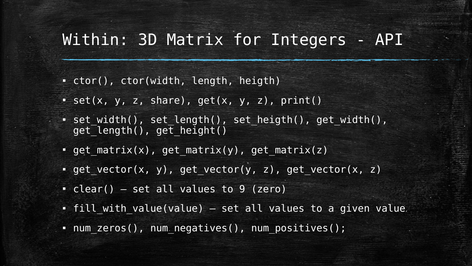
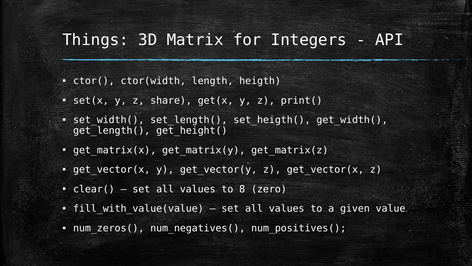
Within: Within -> Things (96, 40)
9: 9 -> 8 (242, 189)
